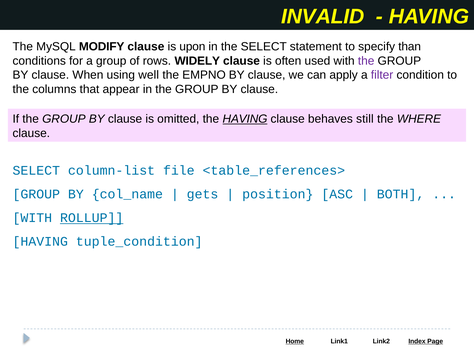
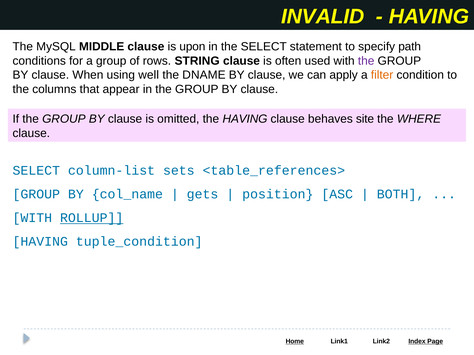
MODIFY: MODIFY -> MIDDLE (102, 47)
than: than -> path (410, 47)
WIDELY: WIDELY -> STRING (197, 61)
EMPNO: EMPNO -> DNAME (204, 75)
filter colour: purple -> orange (382, 75)
HAVING underline: present -> none (245, 119)
still: still -> site (365, 119)
file: file -> sets (179, 171)
